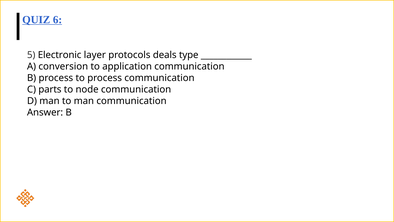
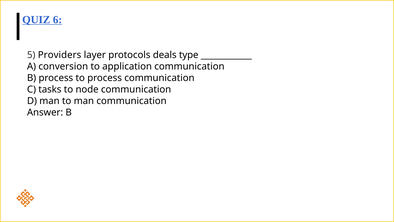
Electronic: Electronic -> Providers (60, 55)
parts: parts -> tasks (50, 89)
